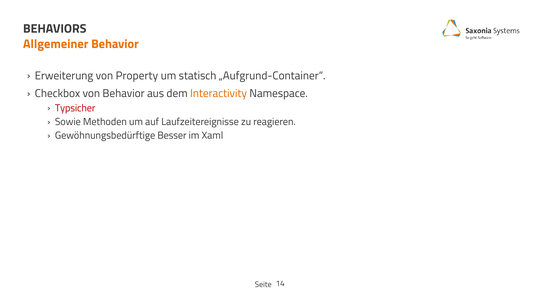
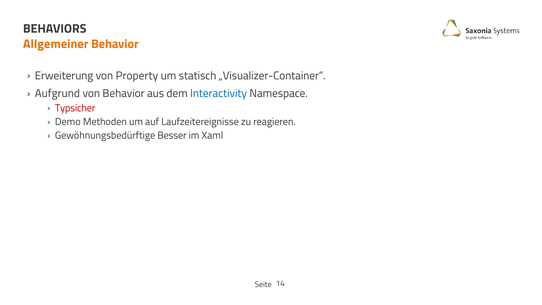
„Aufgrund-Container“: „Aufgrund-Container“ -> „Visualizer-Container“ (272, 76)
Checkbox: Checkbox -> Aufgrund (57, 94)
Interactivity colour: orange -> blue (219, 94)
Sowie: Sowie -> Demo (68, 122)
